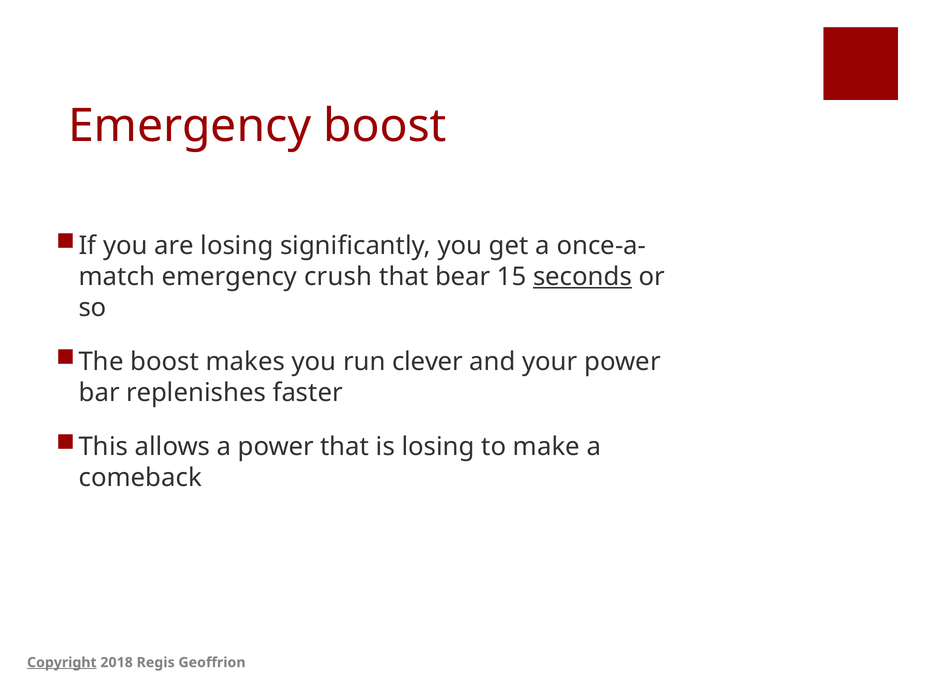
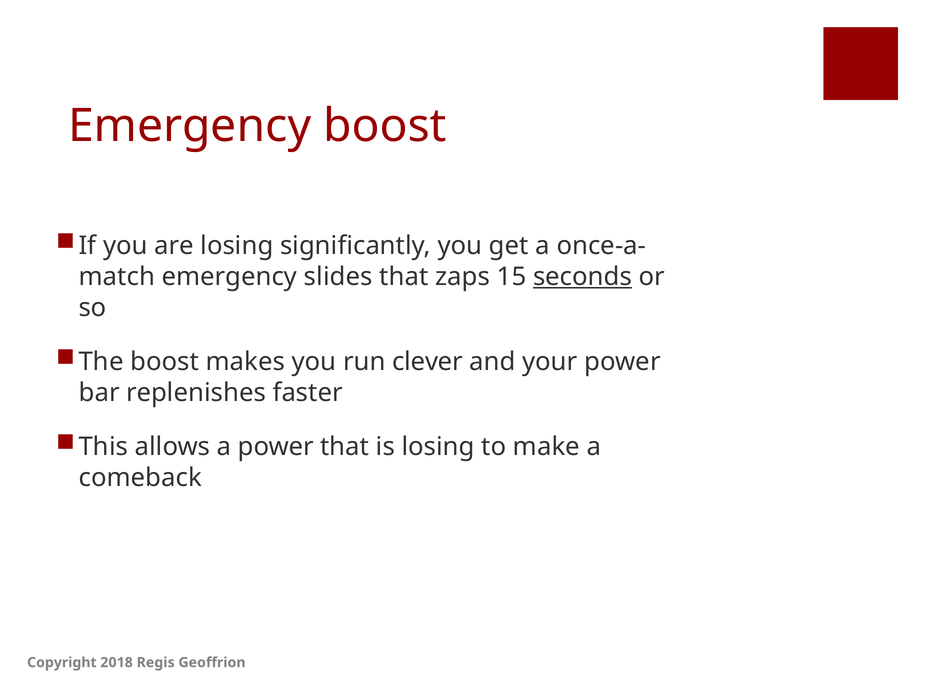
crush: crush -> slides (338, 277)
bear: bear -> zaps (463, 277)
Copyright underline: present -> none (62, 663)
